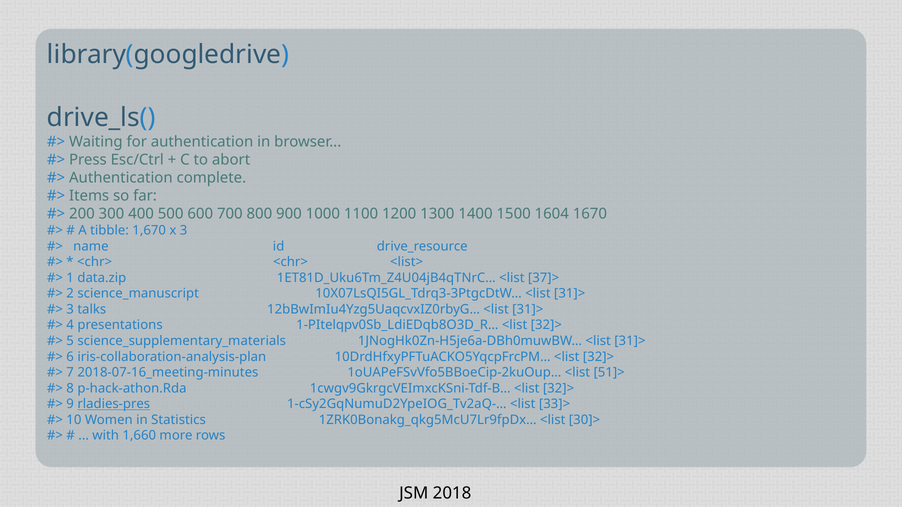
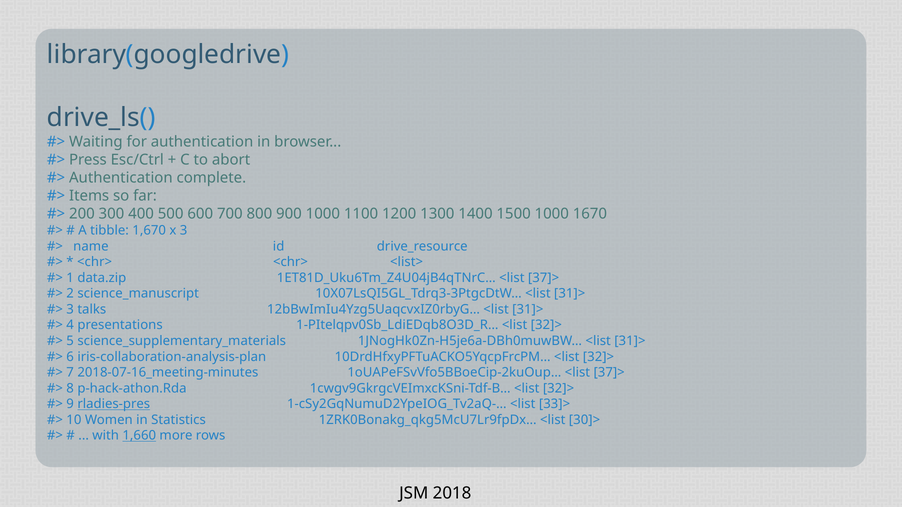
1500 1604: 1604 -> 1000 (552, 214)
1oUAPeFSvVfo5BBoeCip-2kuOup… <list 51]>: 51]> -> 37]> (609, 373)
1,660 underline: none -> present (139, 436)
